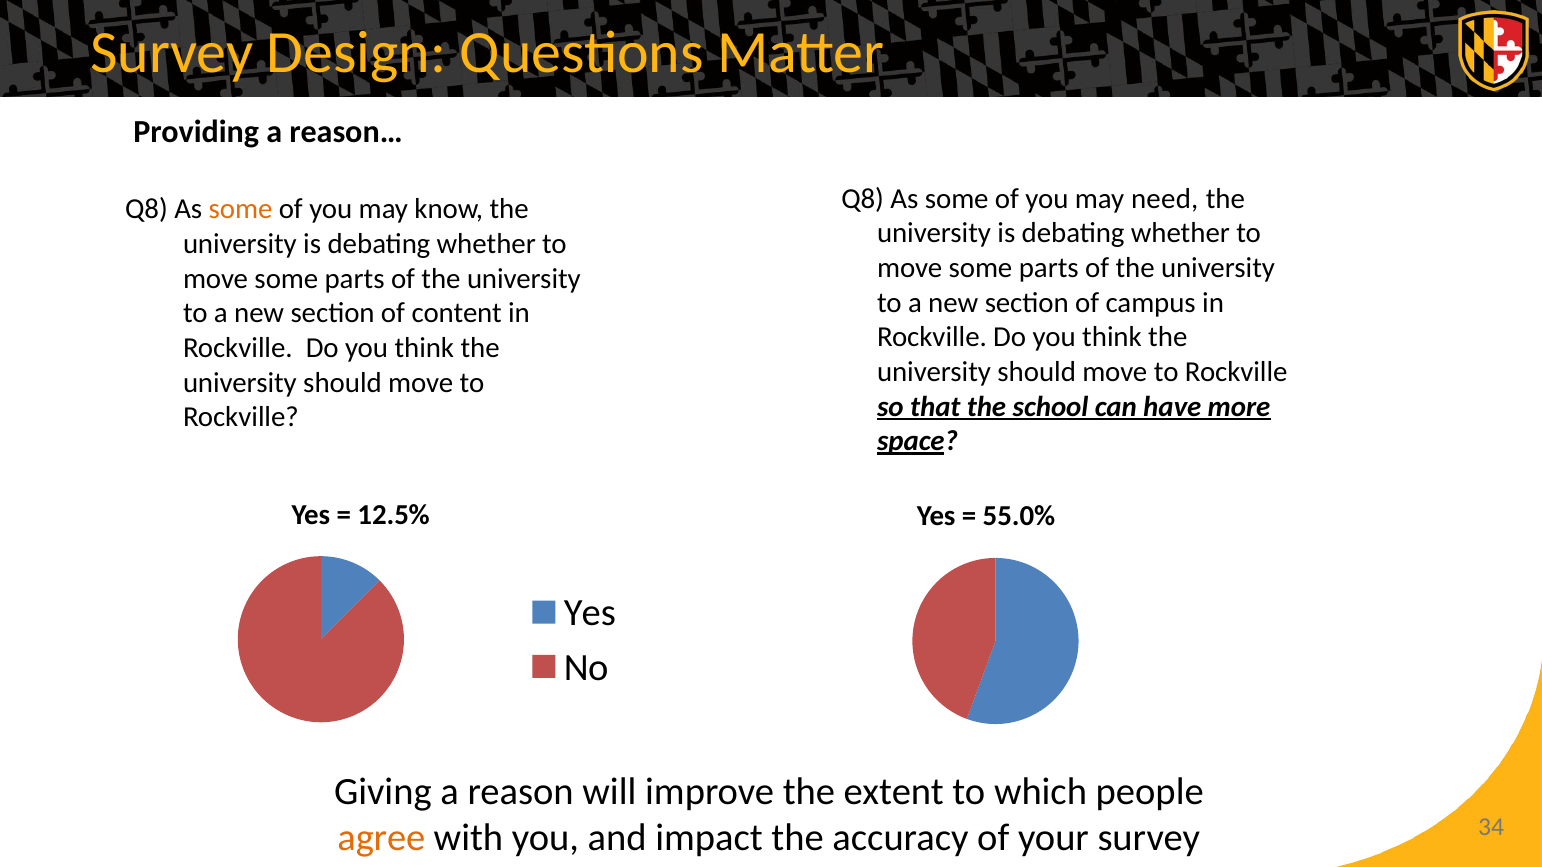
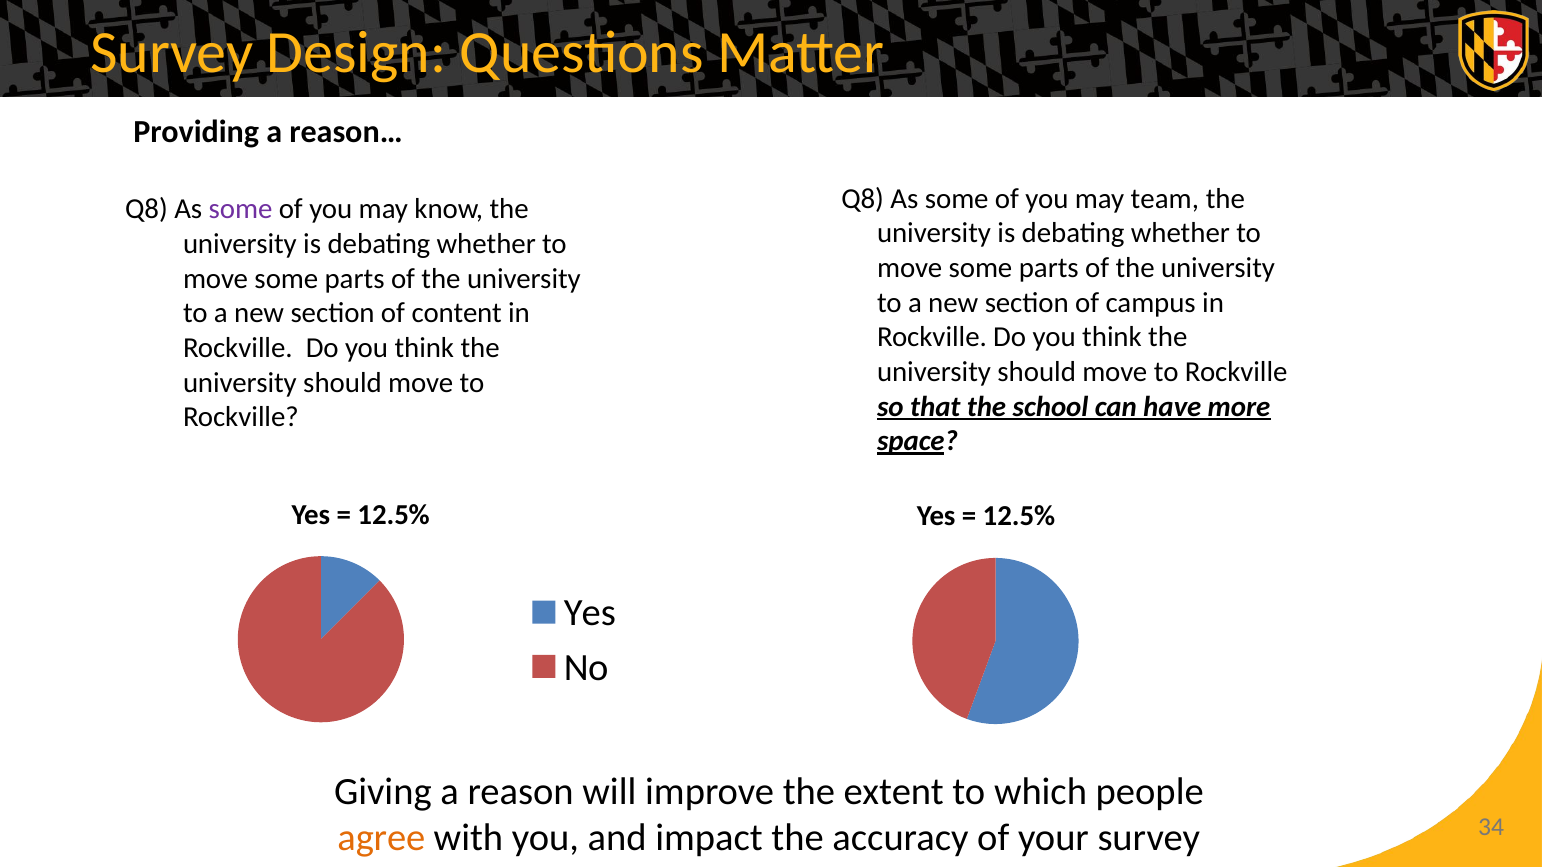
need: need -> team (1165, 199)
some colour: orange -> purple (241, 210)
55.0%: 55.0% -> 12.5% (1019, 516)
